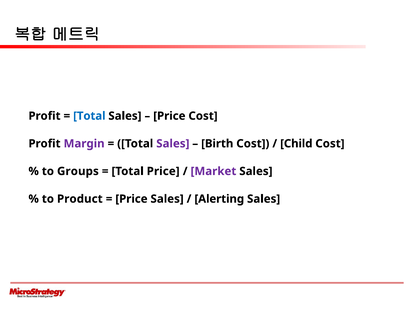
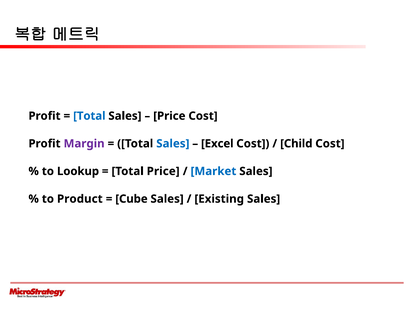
Sales colour: purple -> blue (173, 143)
Birth: Birth -> Excel (217, 143)
Groups: Groups -> Lookup (78, 171)
Market colour: purple -> blue (213, 171)
Price: Price -> Cube (131, 199)
Alerting: Alerting -> Existing (219, 199)
